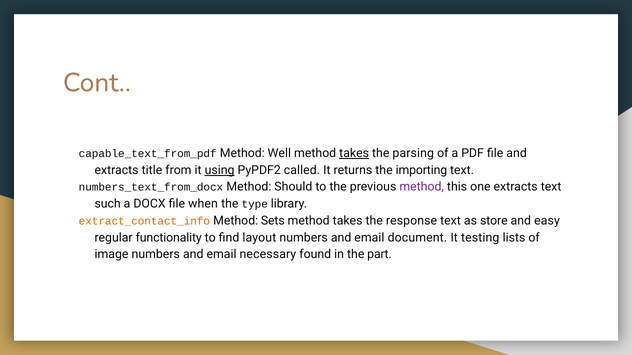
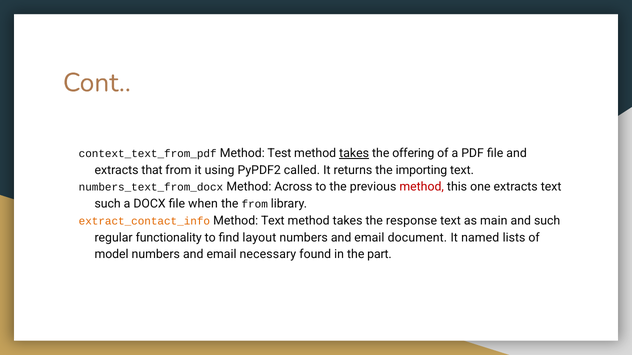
capable_text_from_pdf: capable_text_from_pdf -> context_text_from_pdf (148, 154)
Well: Well -> Test (279, 154)
parsing: parsing -> offering (413, 154)
title: title -> that (152, 170)
using underline: present -> none (220, 170)
Should: Should -> Across (293, 187)
method colour: purple -> red (422, 187)
the type: type -> from (255, 204)
Method Sets: Sets -> Text (273, 221)
store: store -> main (494, 221)
and easy: easy -> such (547, 221)
testing: testing -> named (480, 238)
image: image -> model (112, 255)
